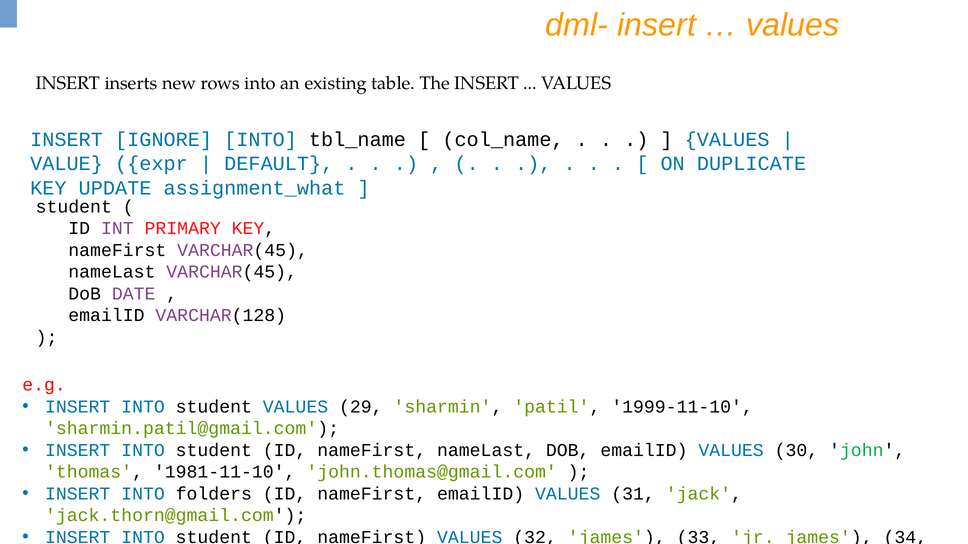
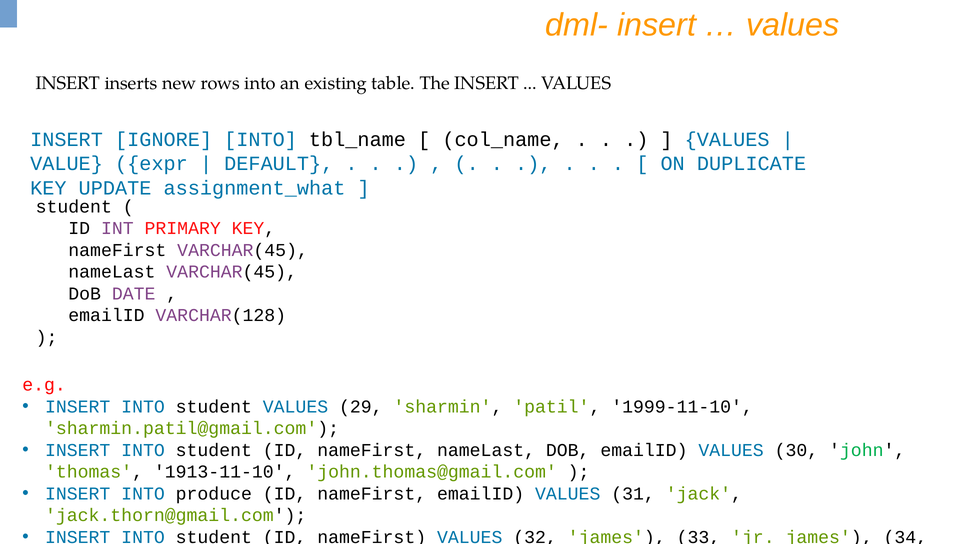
1981-11-10: 1981-11-10 -> 1913-11-10 (225, 472)
folders: folders -> produce (214, 494)
